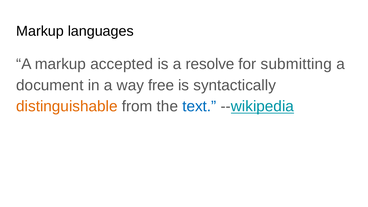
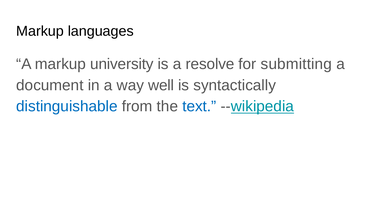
accepted: accepted -> university (122, 64)
free: free -> well (161, 85)
distinguishable colour: orange -> blue (67, 106)
